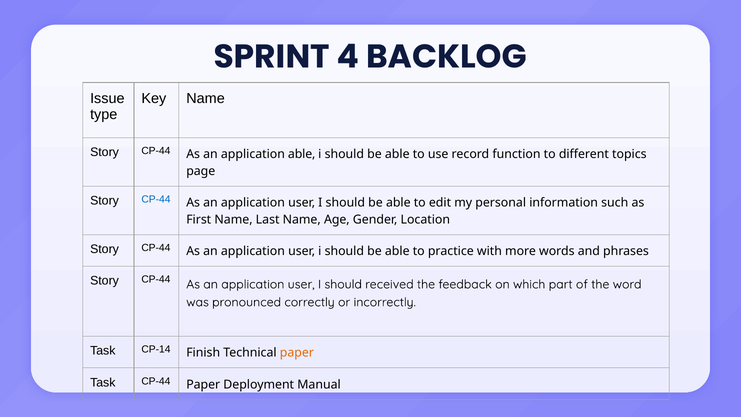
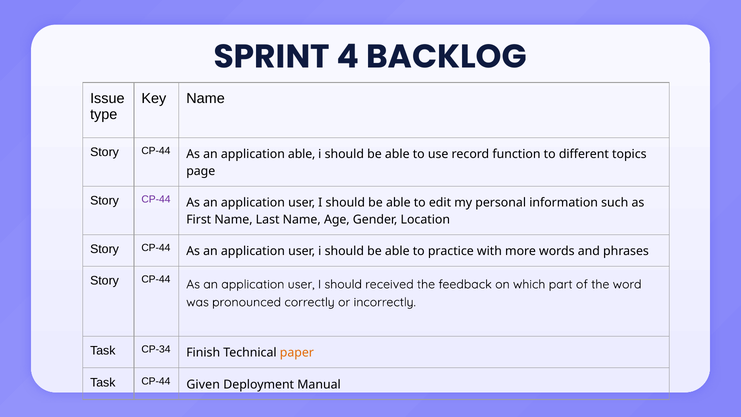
CP-44 colour: blue -> purple (156, 199)
CP-14: CP-14 -> CP-34 (156, 349)
CP-44 Paper: Paper -> Given (203, 384)
